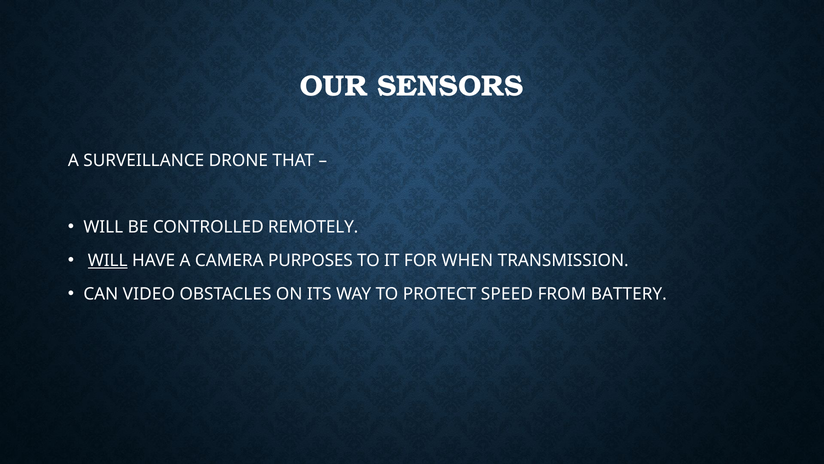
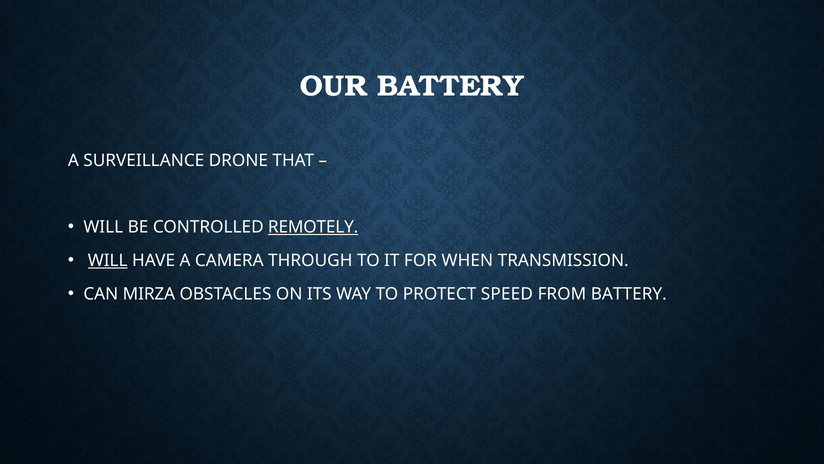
OUR SENSORS: SENSORS -> BATTERY (450, 86)
REMOTELY underline: none -> present (313, 227)
PURPOSES: PURPOSES -> THROUGH (310, 260)
VIDEO: VIDEO -> MIRZA (149, 294)
